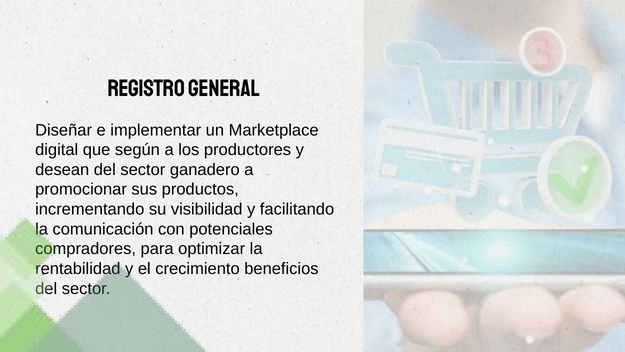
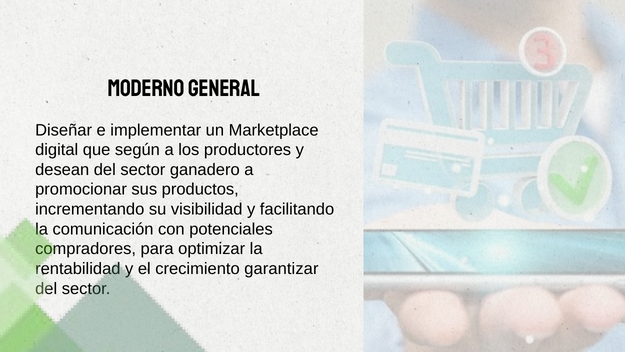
REGISTRO: REGISTRO -> MODERNO (146, 88)
beneficios: beneficios -> garantizar (281, 268)
